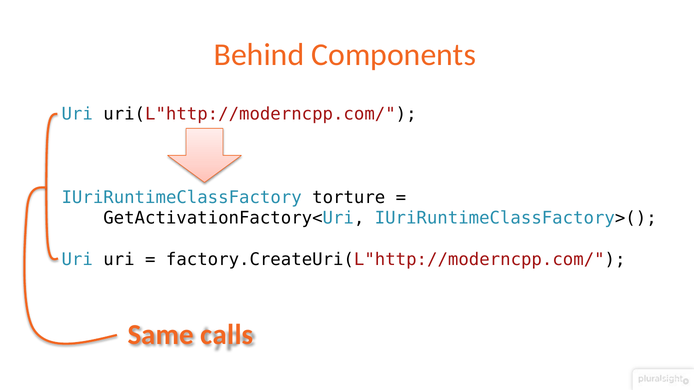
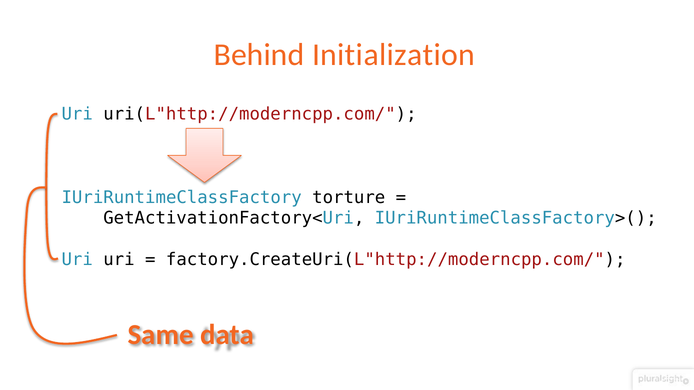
Components: Components -> Initialization (394, 55)
calls: calls -> data (227, 335)
